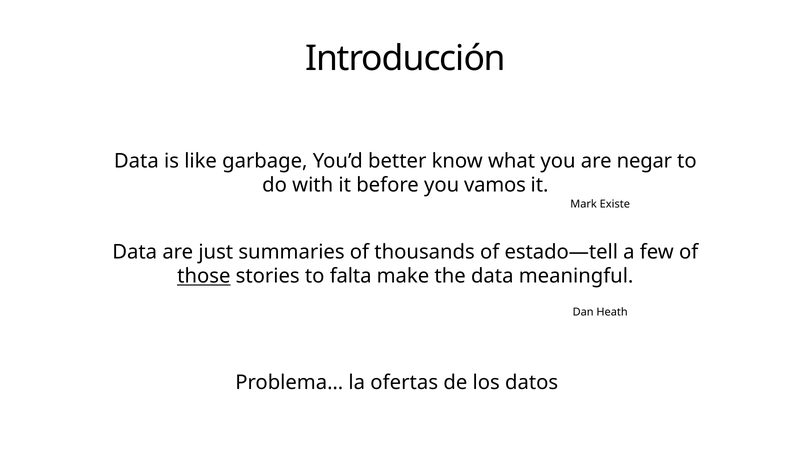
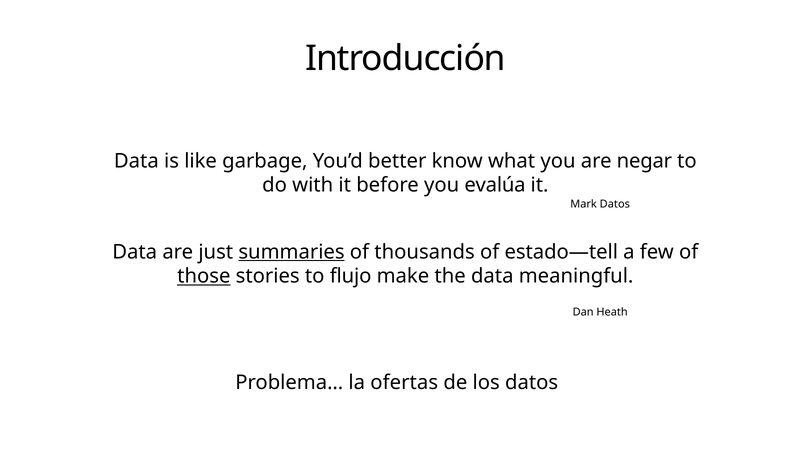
vamos: vamos -> evalúa (495, 185)
Mark Existe: Existe -> Datos (615, 204)
summaries underline: none -> present (292, 252)
falta: falta -> flujo (351, 276)
